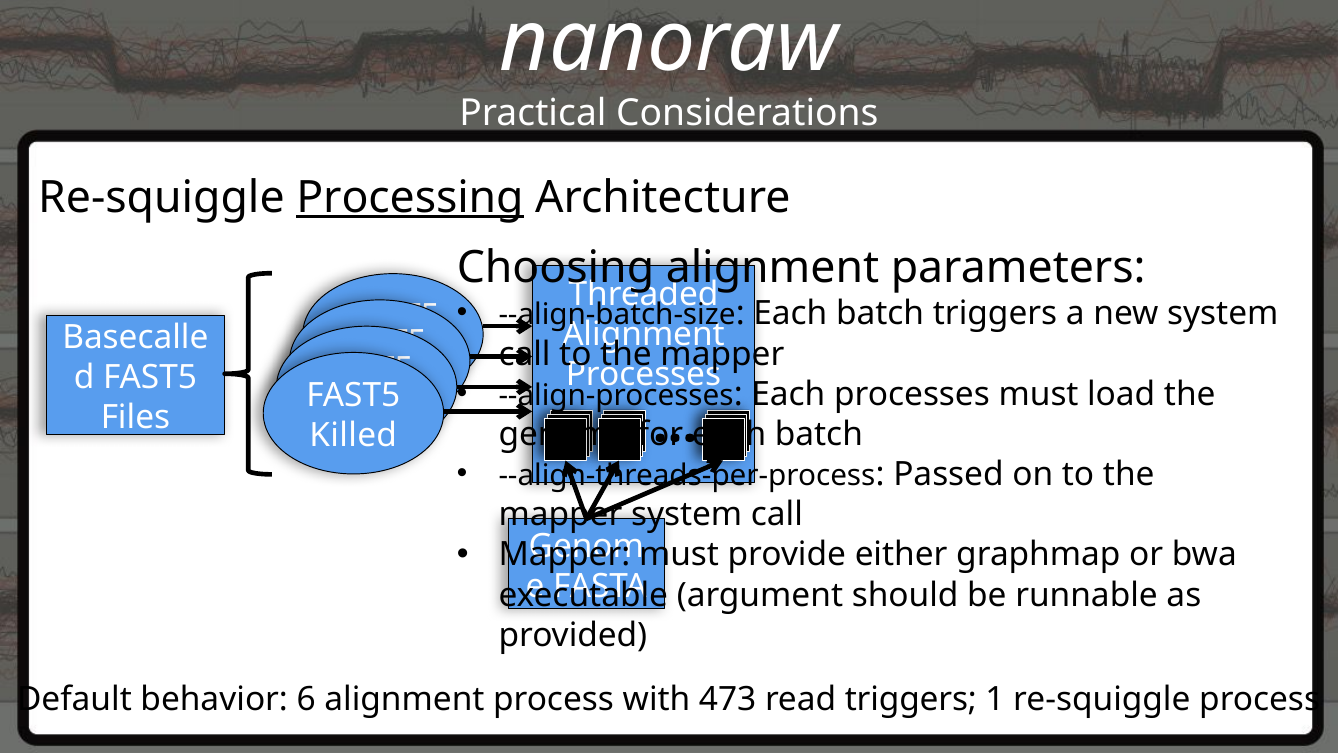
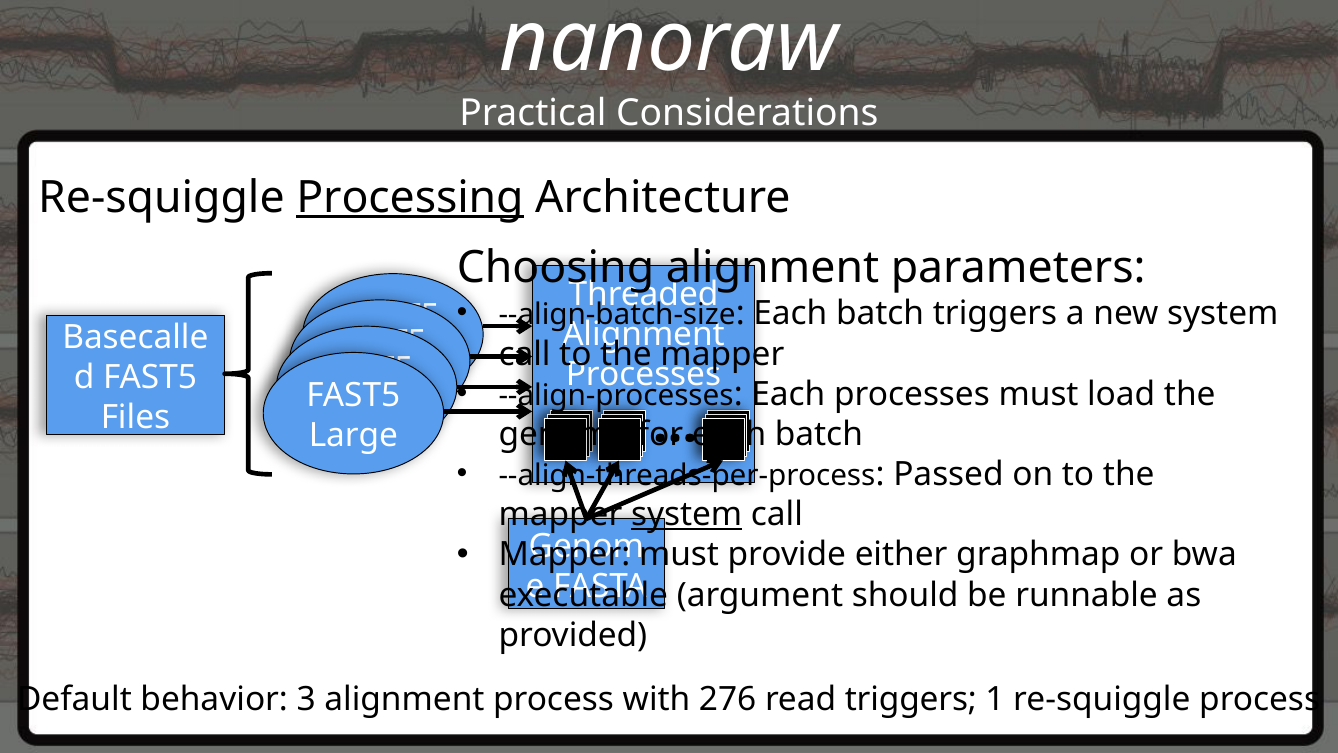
Killed: Killed -> Large (353, 435)
system underline: none -> present (687, 514)
6: 6 -> 3 (306, 699)
473: 473 -> 276 (728, 699)
